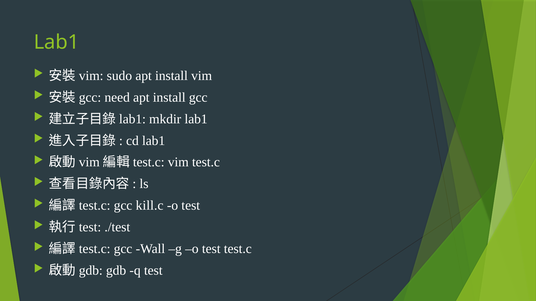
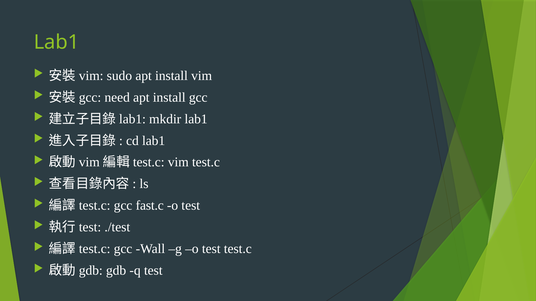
kill.c: kill.c -> fast.c (150, 206)
